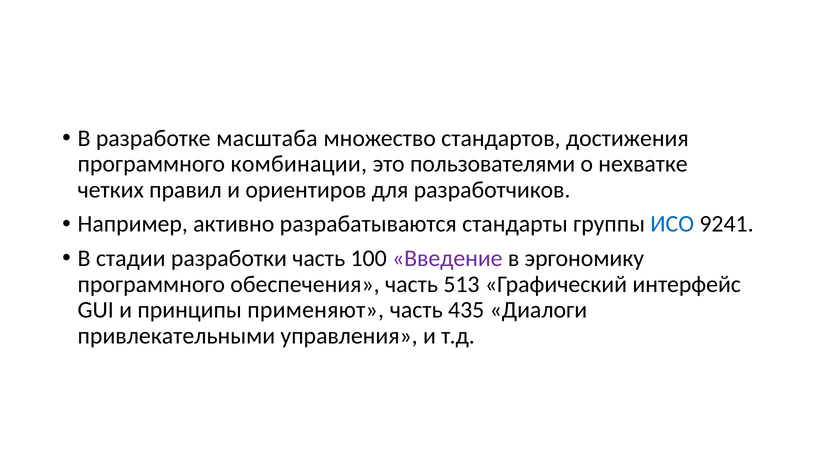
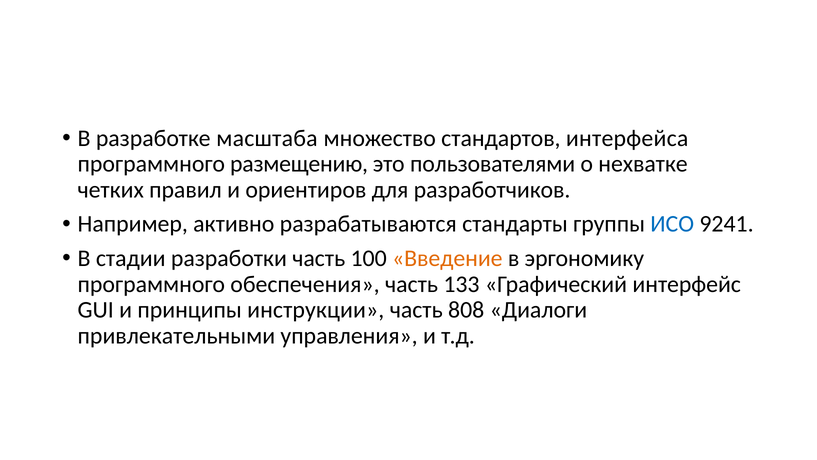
достижения: достижения -> интерфейса (627, 138)
комбинации: комбинации -> размещению (299, 164)
Введение colour: purple -> orange (447, 258)
513: 513 -> 133 (461, 284)
применяют: применяют -> инструкции (316, 310)
435: 435 -> 808 (466, 310)
